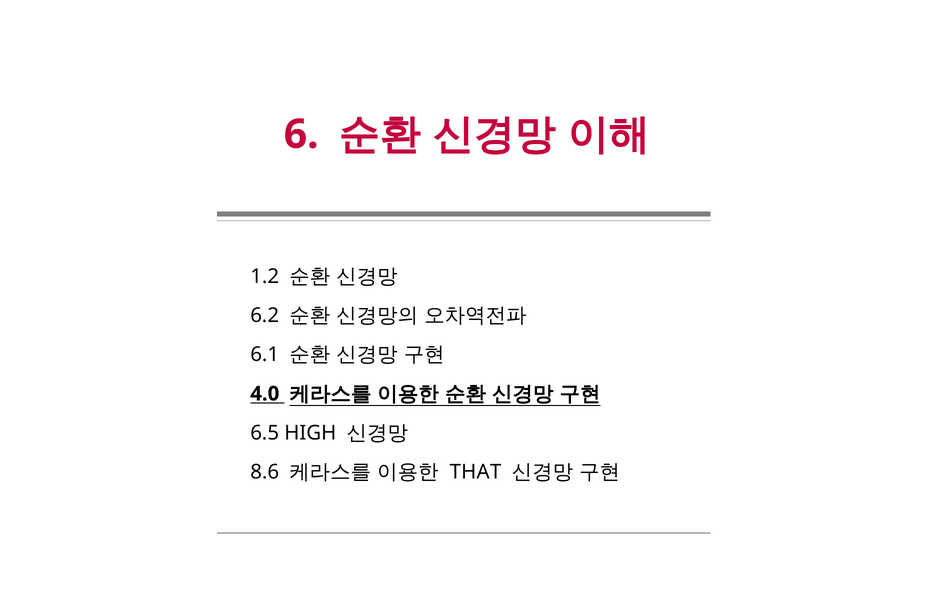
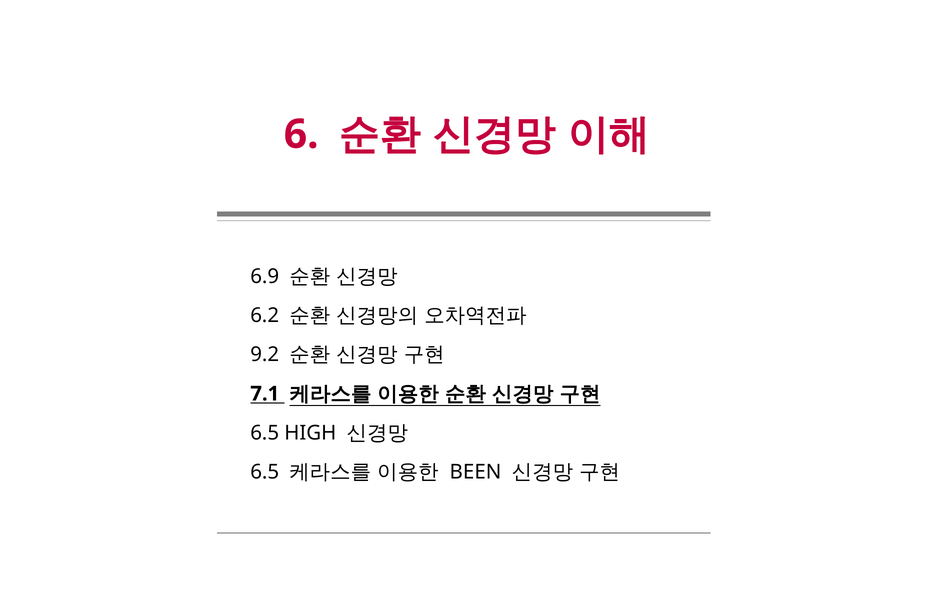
1.2: 1.2 -> 6.9 (265, 276)
6.1: 6.1 -> 9.2 (265, 355)
4.0: 4.0 -> 7.1 (265, 394)
8.6: 8.6 -> 6.5 (265, 472)
THAT: THAT -> BEEN (476, 472)
